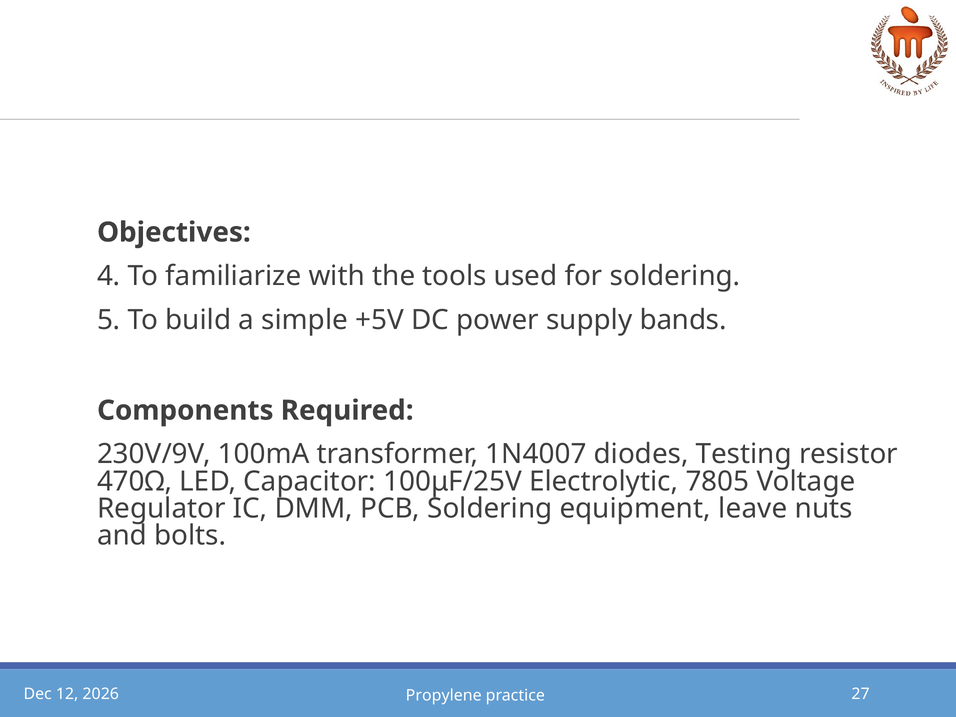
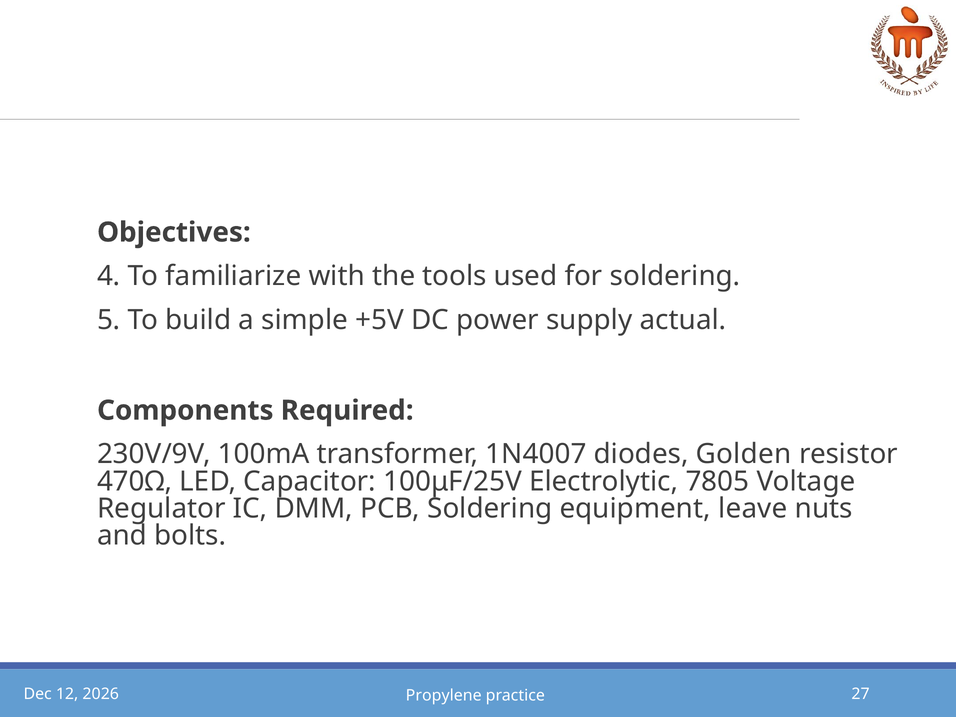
bands: bands -> actual (683, 320)
Testing: Testing -> Golden (744, 454)
